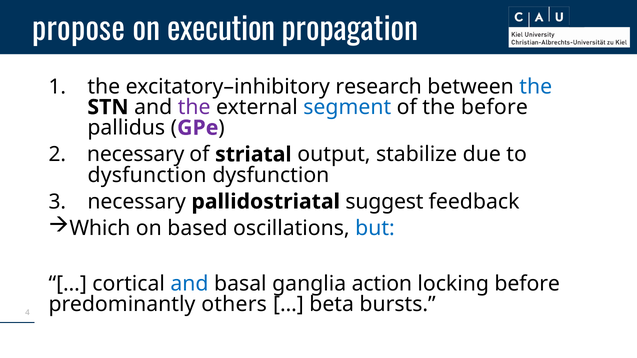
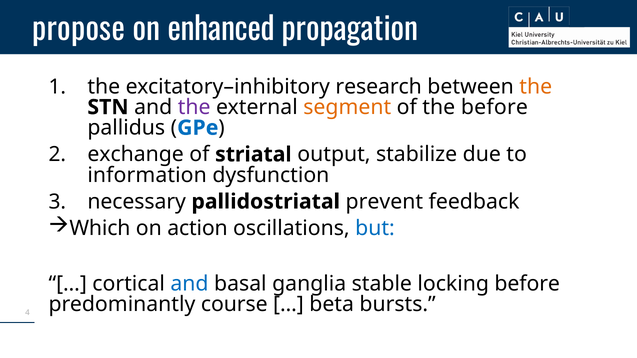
execution: execution -> enhanced (221, 30)
the colour: blue -> orange (536, 87)
segment colour: blue -> orange (347, 107)
GPe colour: purple -> blue (198, 128)
necessary: necessary -> exchange (136, 155)
dysfunction: dysfunction -> information (147, 175)
suggest: suggest -> prevent (384, 202)
based: based -> action (198, 228)
action: action -> stable (382, 284)
others: others -> course (234, 305)
